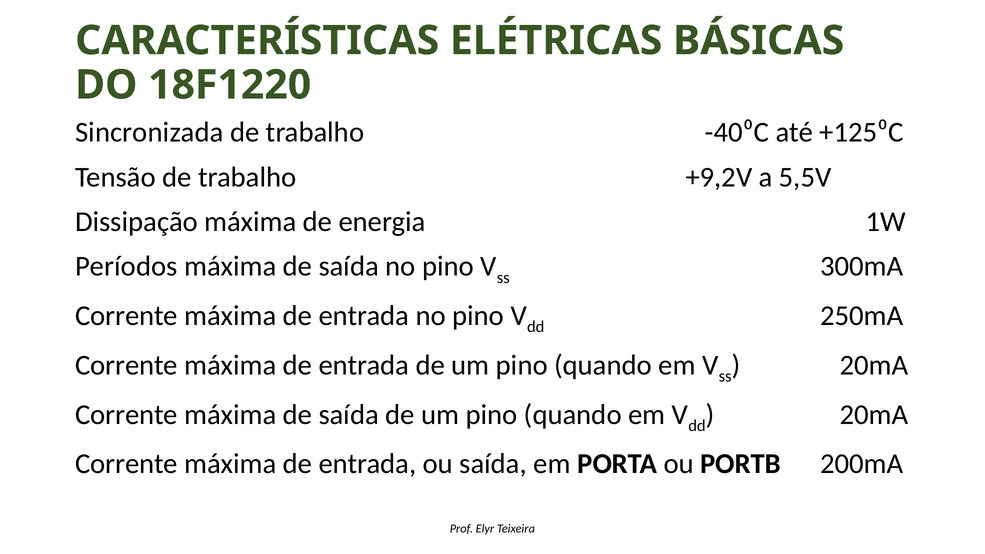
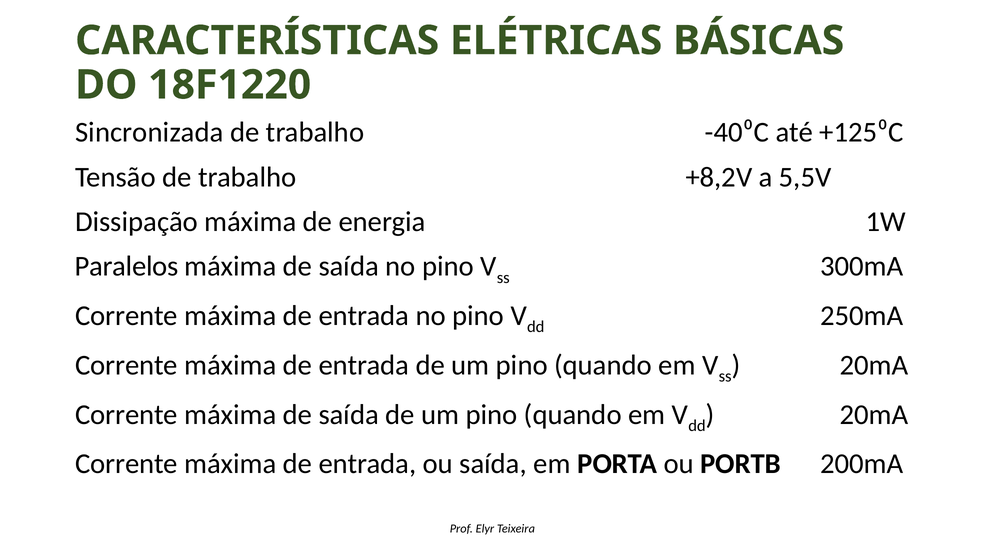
+9,2V: +9,2V -> +8,2V (719, 177)
Períodos: Períodos -> Paralelos (127, 266)
